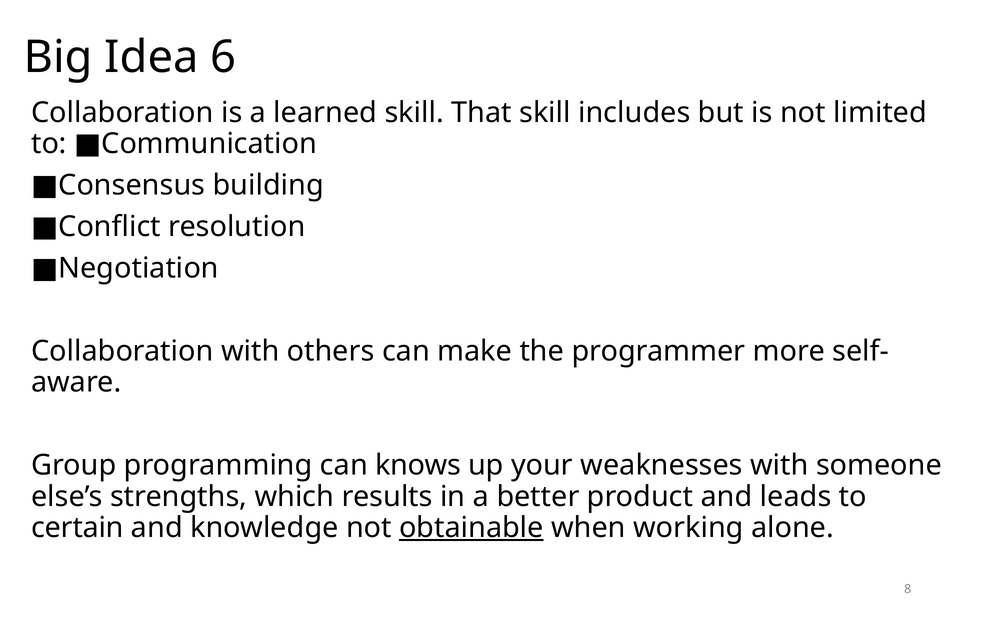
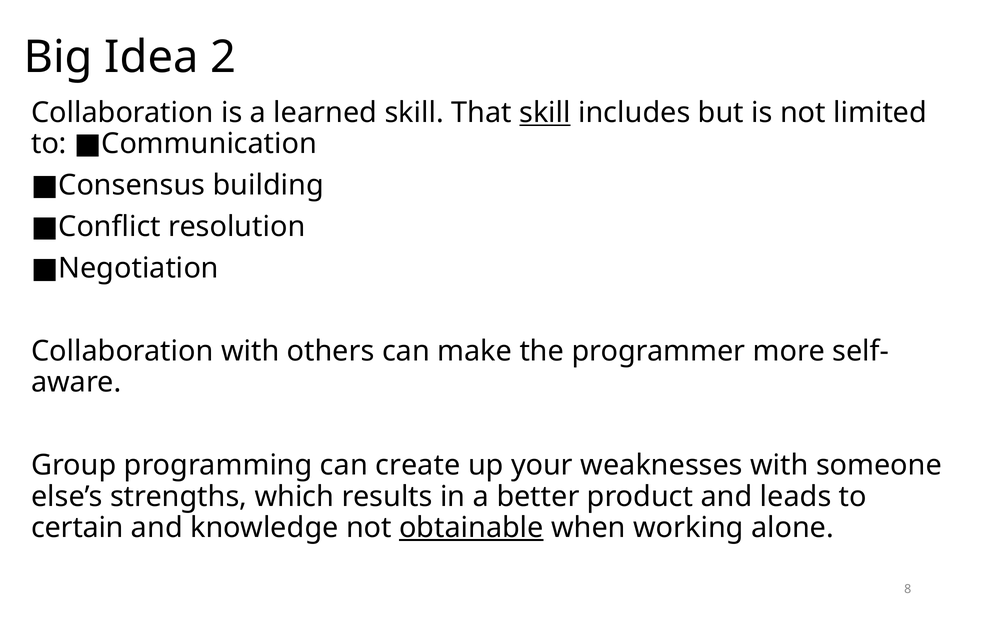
6: 6 -> 2 (223, 57)
skill underline: none -> present (545, 113)
knows: knows -> create (418, 465)
